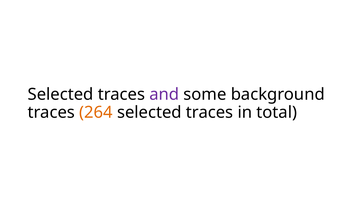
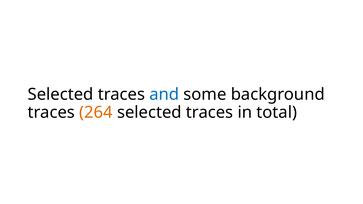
and colour: purple -> blue (164, 95)
